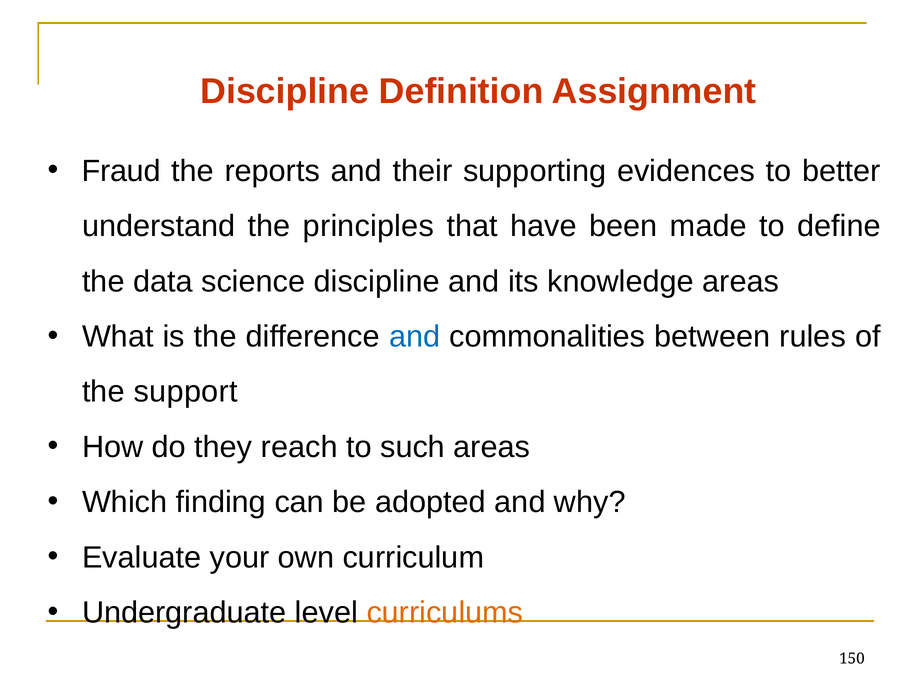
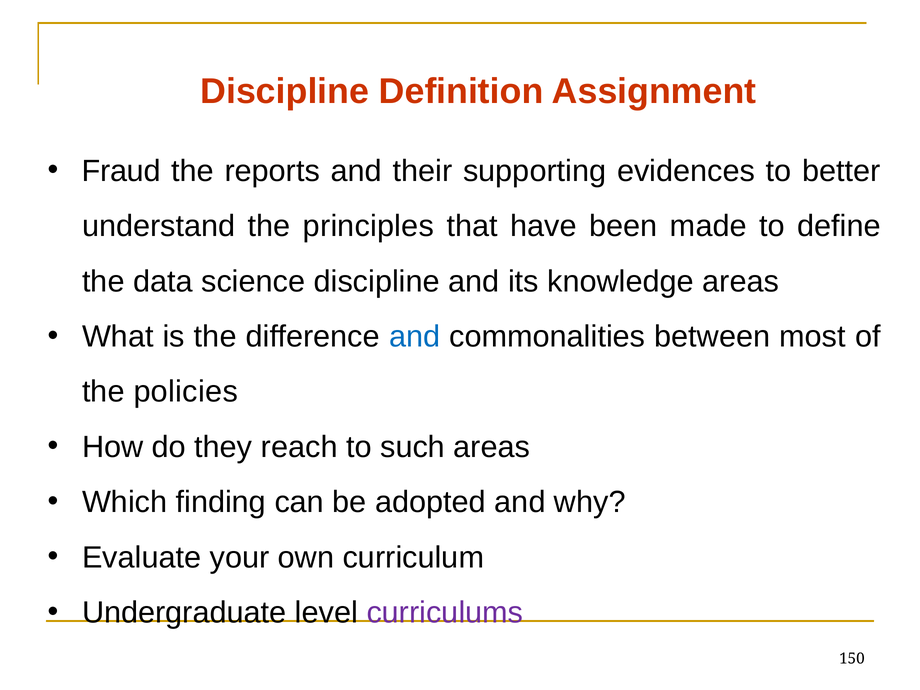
rules: rules -> most (813, 337)
support: support -> policies (186, 392)
curriculums colour: orange -> purple (445, 613)
